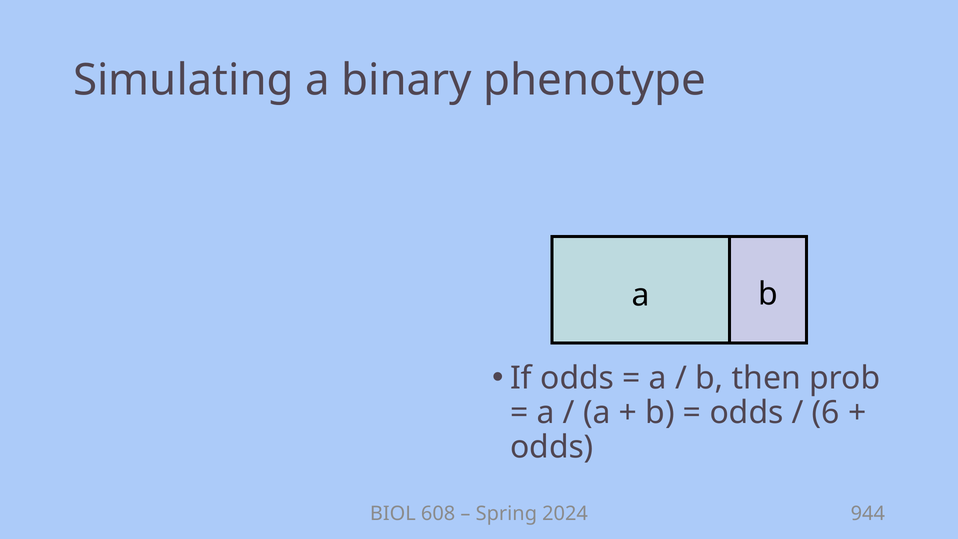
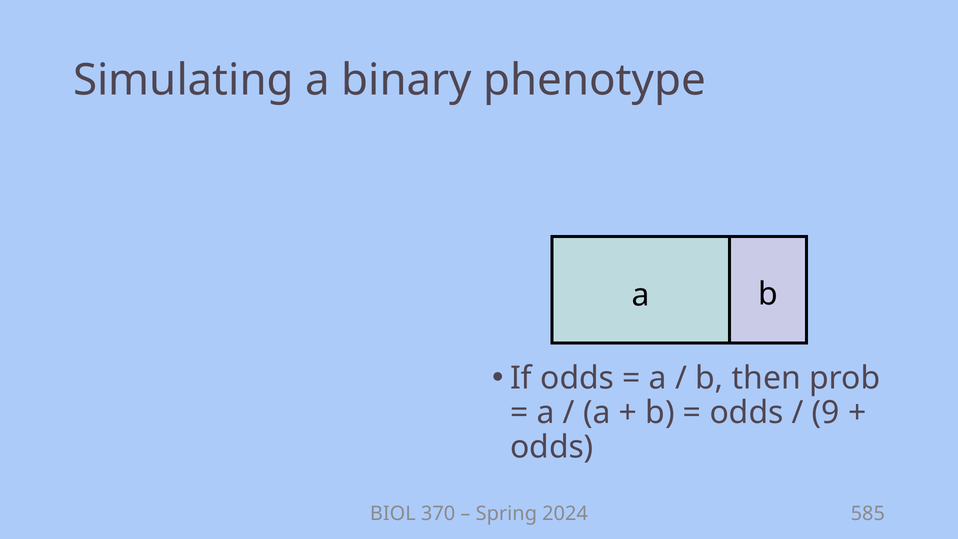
6: 6 -> 9 (826, 412)
608: 608 -> 370 (438, 514)
944: 944 -> 585 (868, 514)
